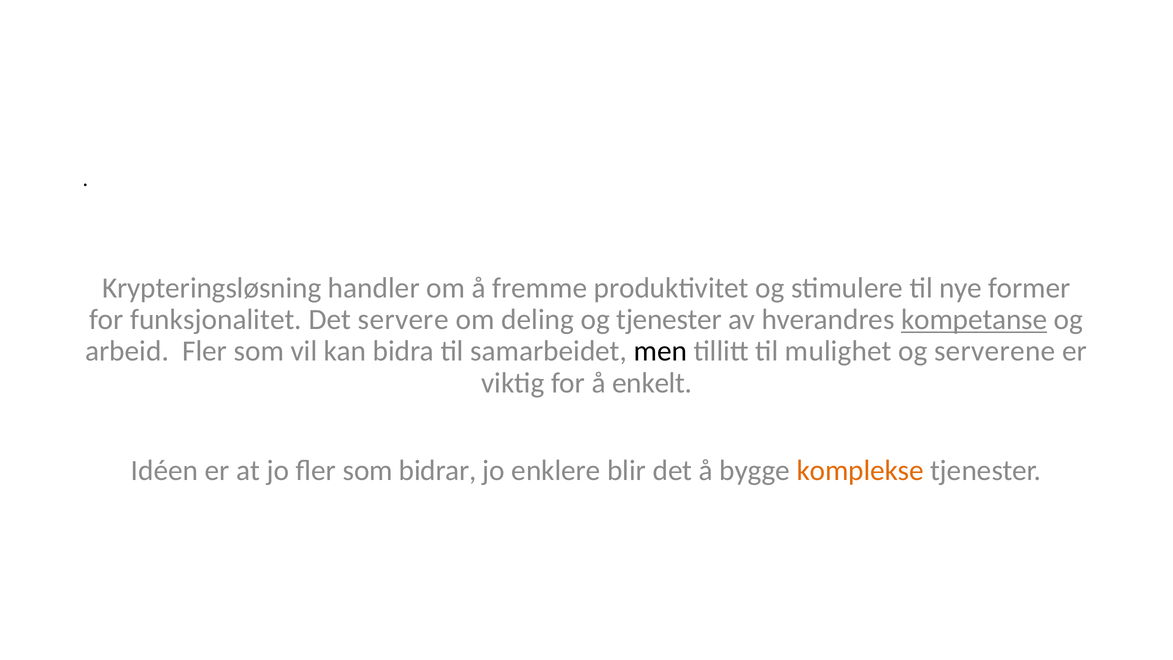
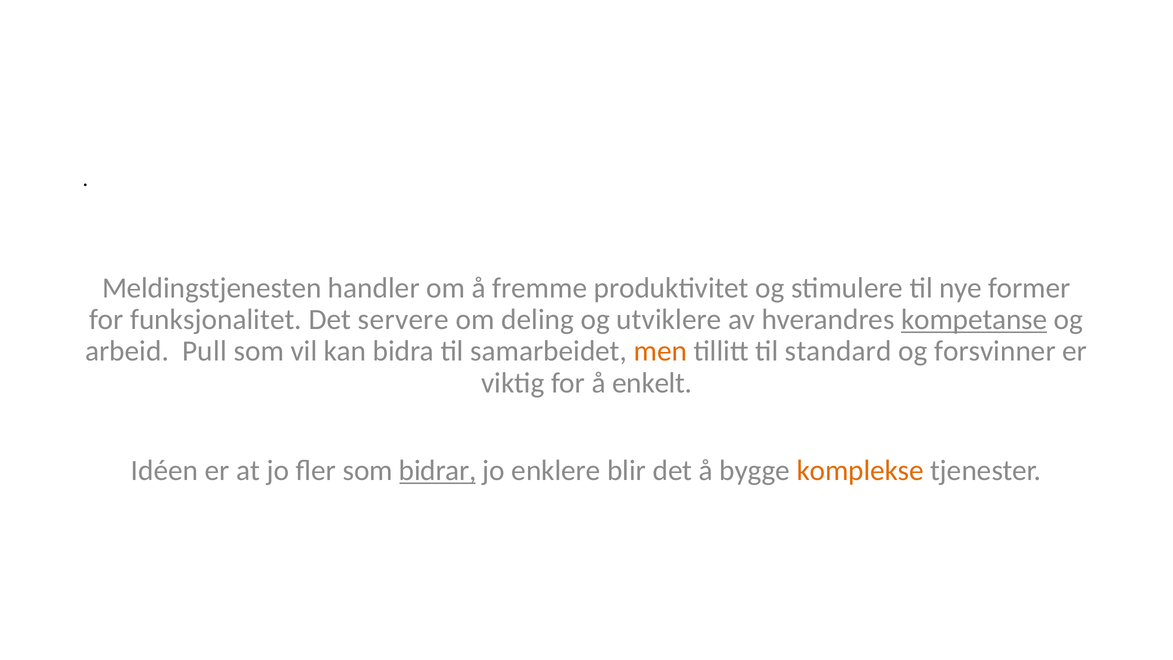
Krypteringsløsning: Krypteringsløsning -> Meldingstjenesten (212, 288)
og tjenester: tjenester -> utviklere (669, 320)
arbeid Fler: Fler -> Pull (204, 351)
men colour: black -> orange (660, 351)
mulighet: mulighet -> standard (838, 351)
serverene: serverene -> forsvinner (995, 351)
bidrar underline: none -> present (438, 471)
